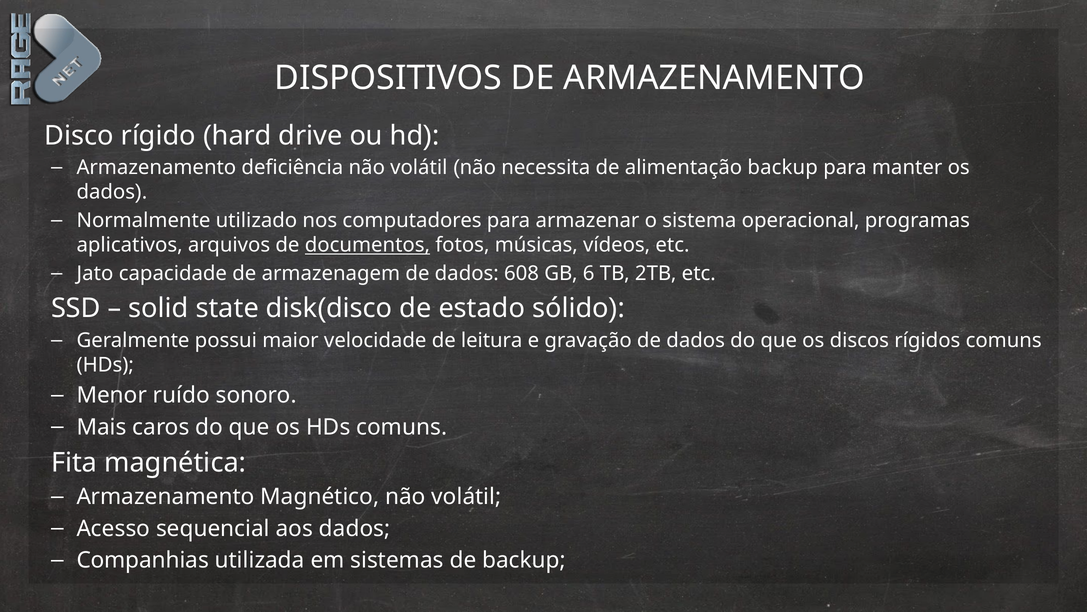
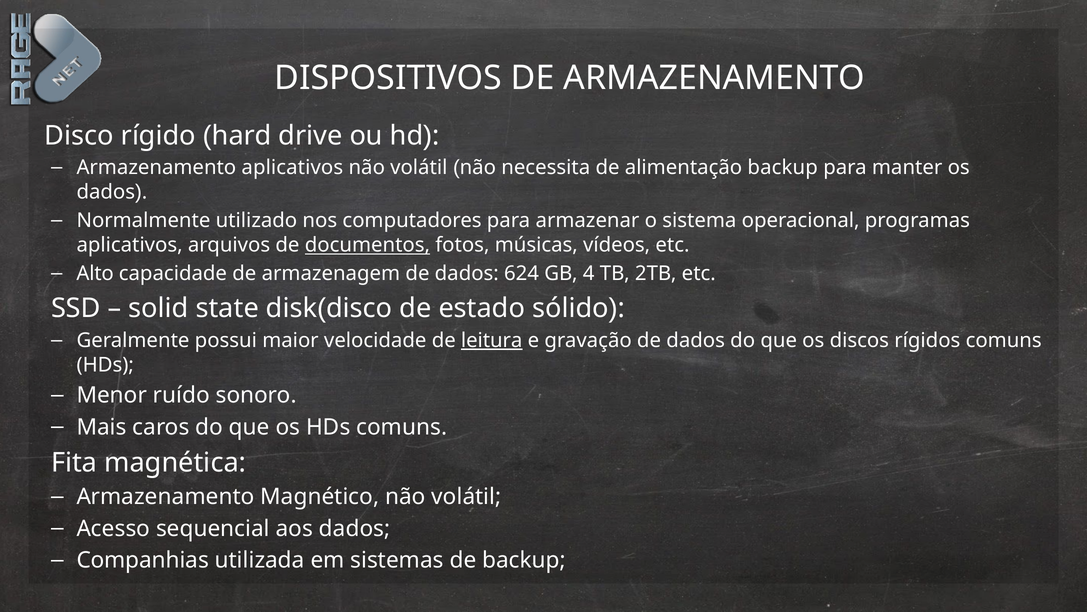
Armazenamento deficiência: deficiência -> aplicativos (292, 168)
Jato: Jato -> Alto (95, 274)
608: 608 -> 624 (522, 274)
6: 6 -> 4 (589, 274)
leitura underline: none -> present (492, 340)
